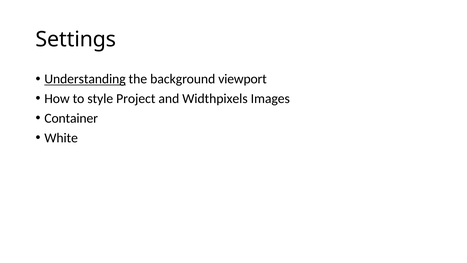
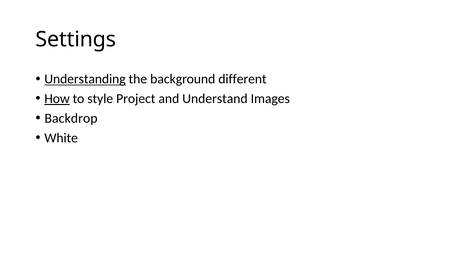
viewport: viewport -> different (242, 79)
How underline: none -> present (57, 99)
Widthpixels: Widthpixels -> Understand (215, 99)
Container: Container -> Backdrop (71, 118)
